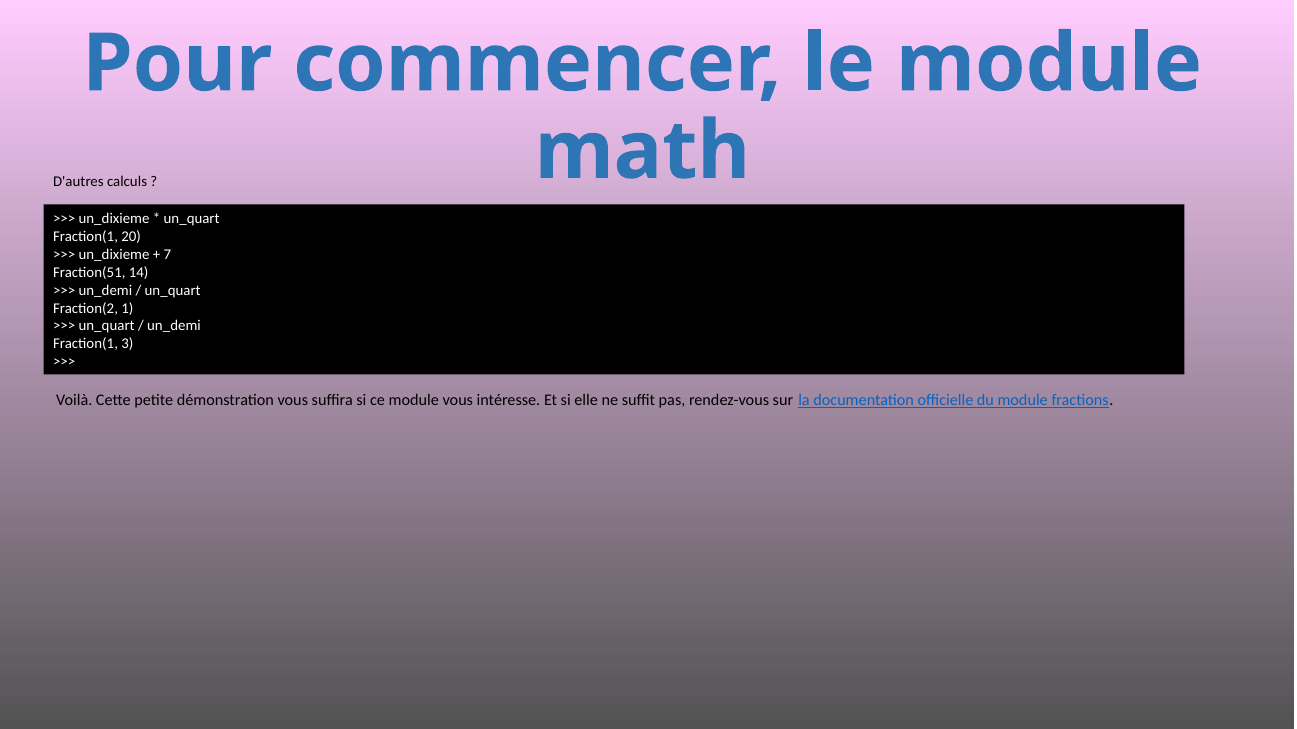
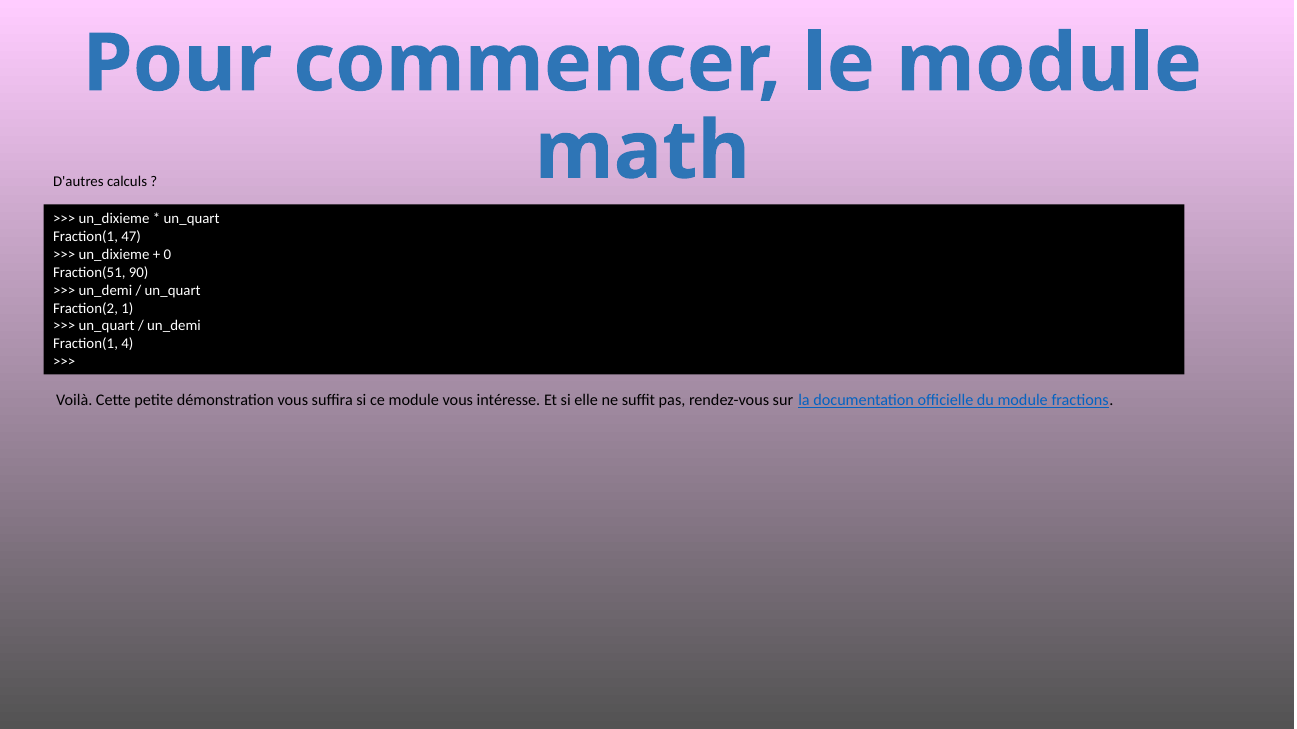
20: 20 -> 47 (131, 237)
7: 7 -> 0 (167, 255)
14: 14 -> 90 (139, 273)
3: 3 -> 4 (127, 344)
